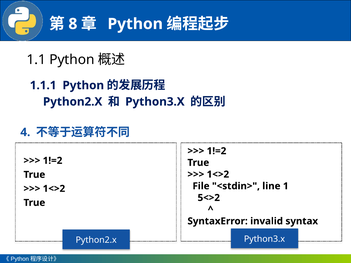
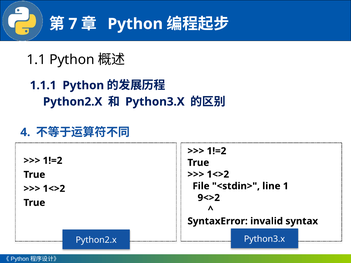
8: 8 -> 7 (73, 24)
5<>2: 5<>2 -> 9<>2 (209, 198)
